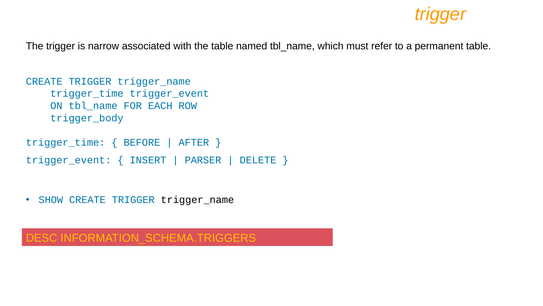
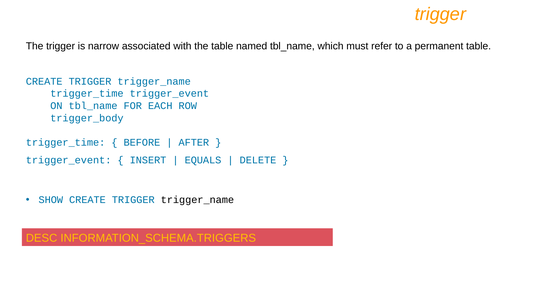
PARSER: PARSER -> EQUALS (203, 160)
